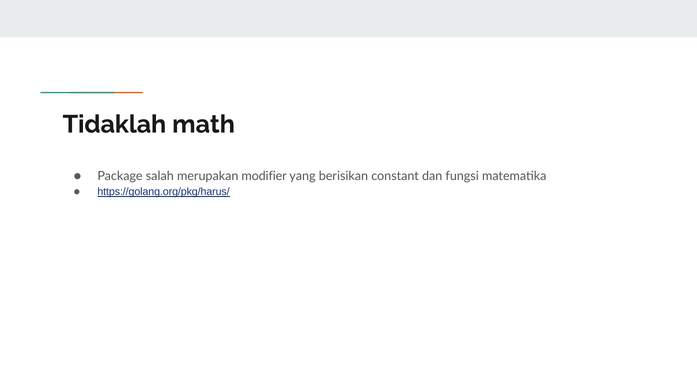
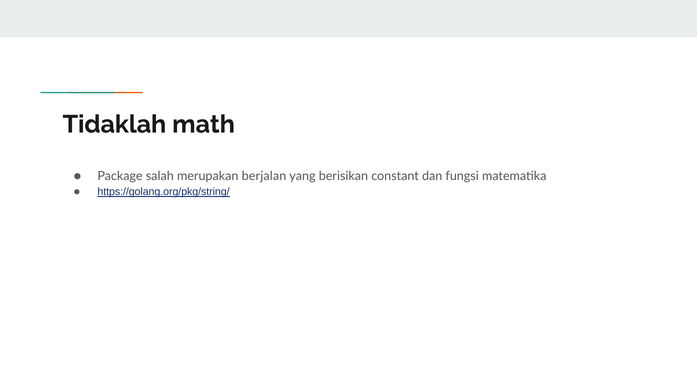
modifier: modifier -> berjalan (264, 176)
https://golang.org/pkg/harus/: https://golang.org/pkg/harus/ -> https://golang.org/pkg/string/ (164, 192)
